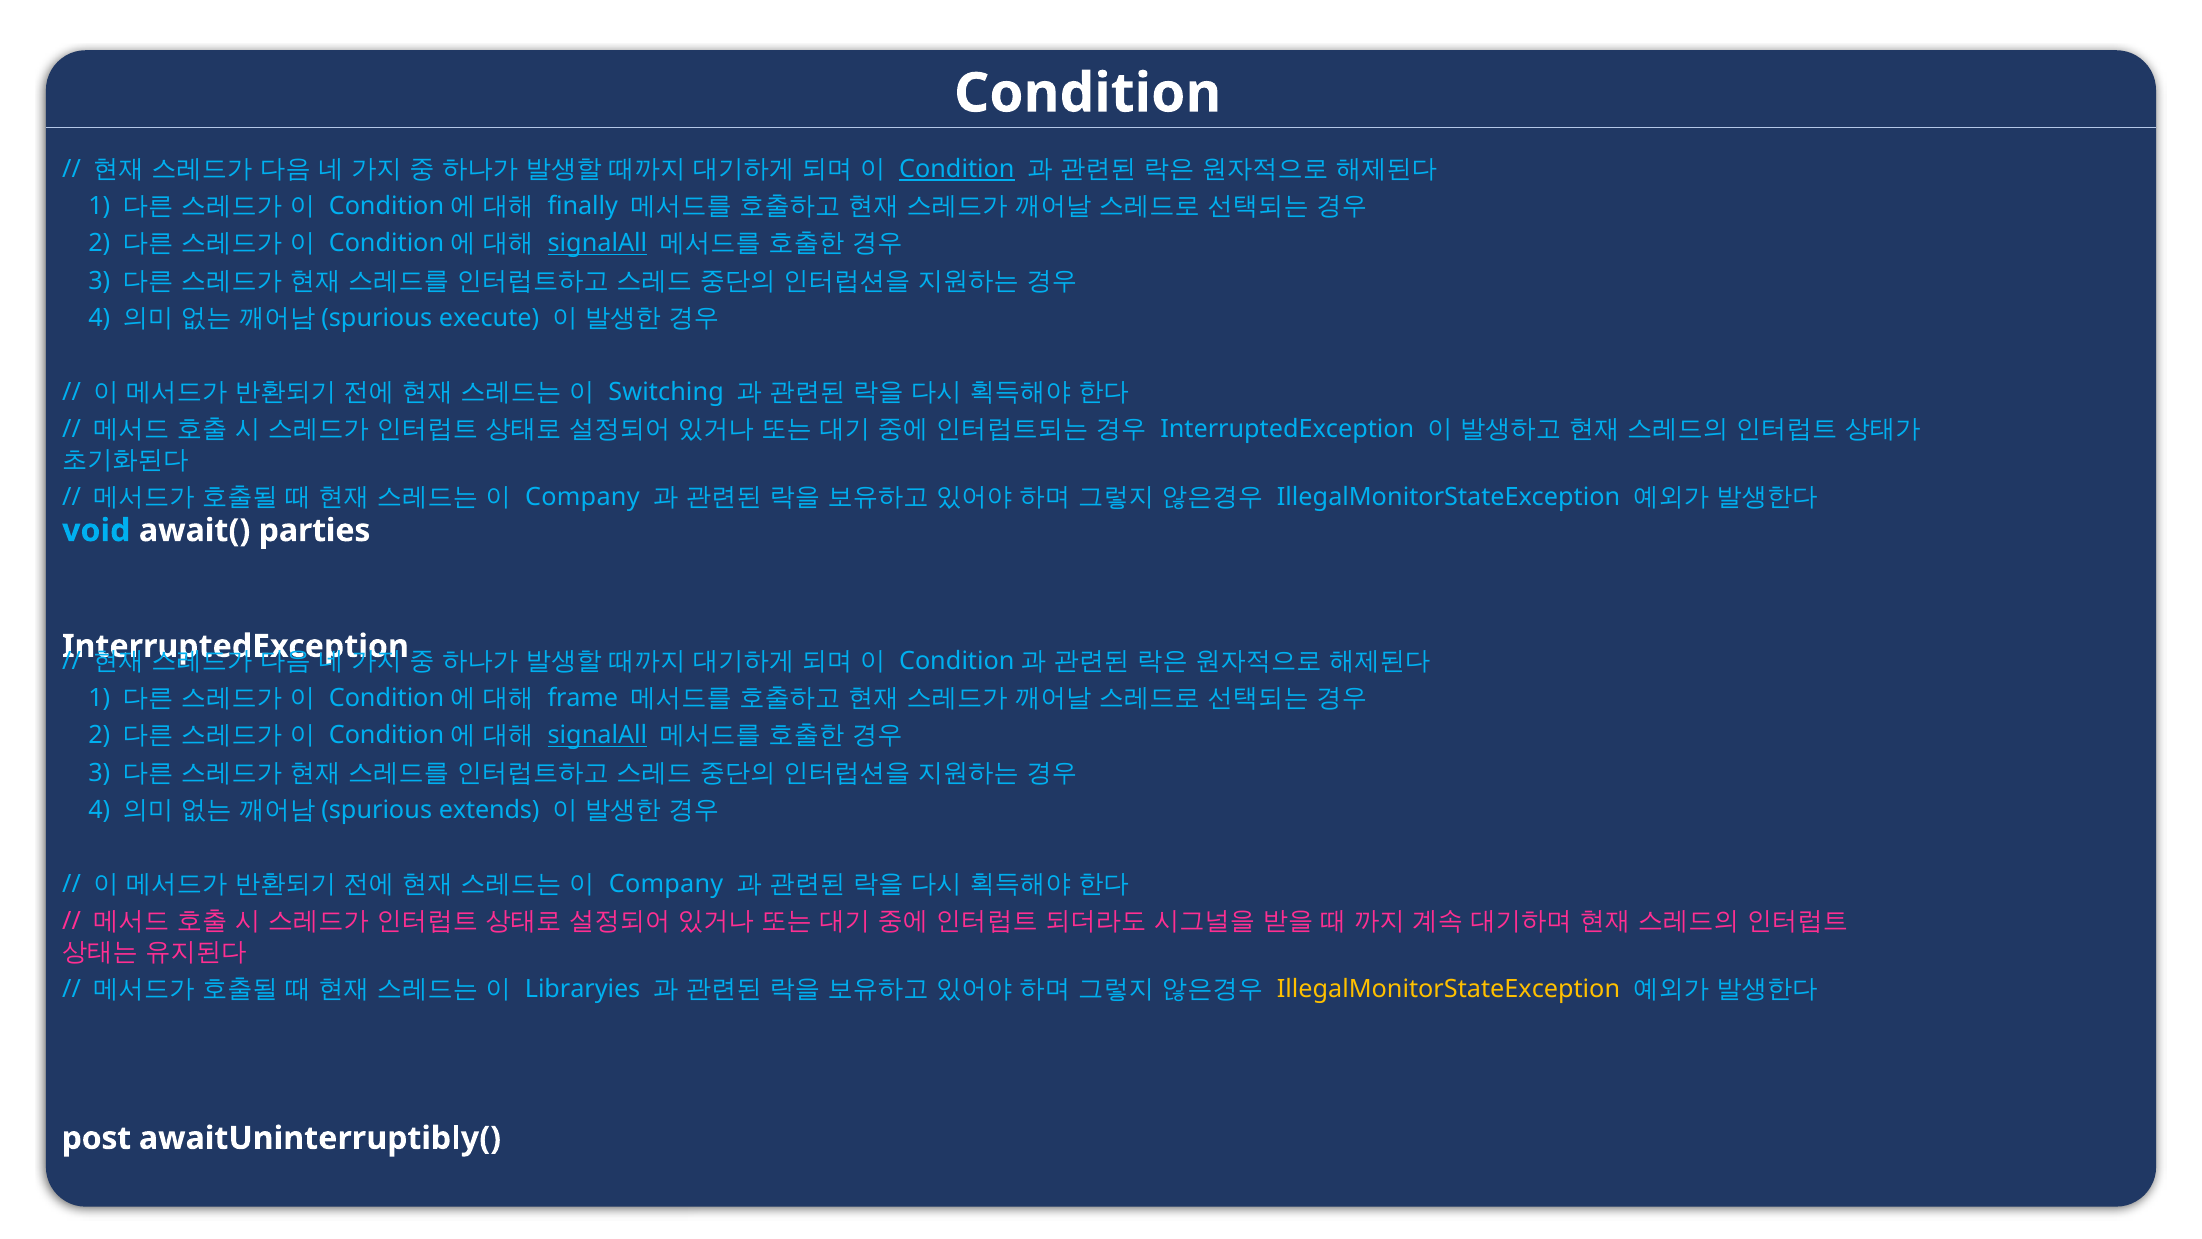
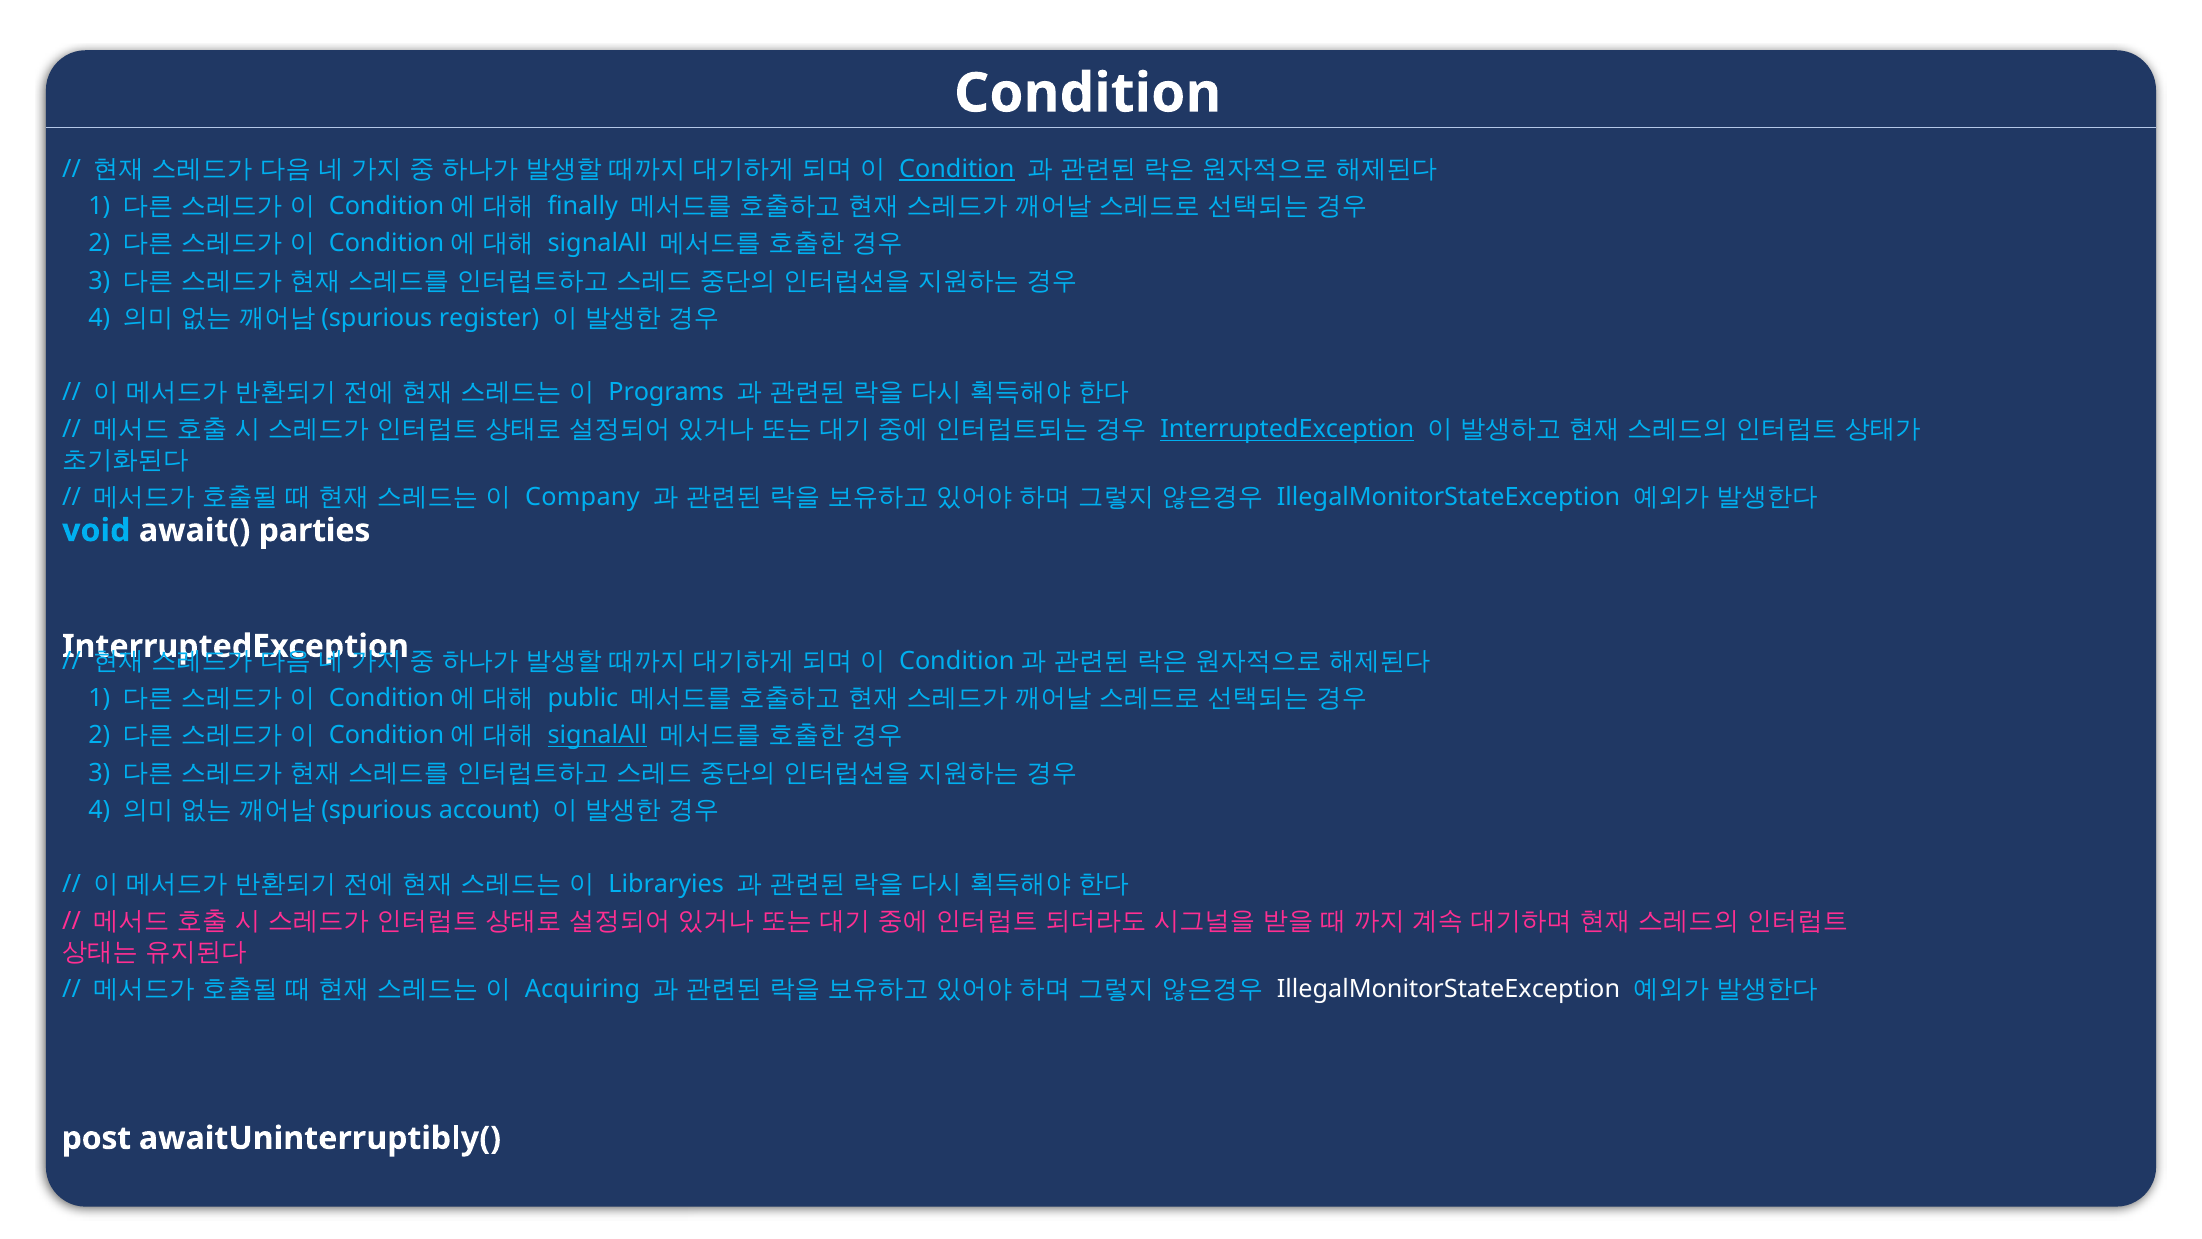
signalAll underline: present -> none (597, 244)
execute: execute -> register (489, 318)
Switching: Switching -> Programs (666, 392)
InterruptedException underline: none -> present (1287, 430)
frame: frame -> public (583, 698)
extends: extends -> account (489, 810)
Company: Company -> Libraryies (666, 884)
Libraryies: Libraryies -> Acquiring (582, 989)
IllegalMonitorStateException colour: yellow -> white (1448, 989)
